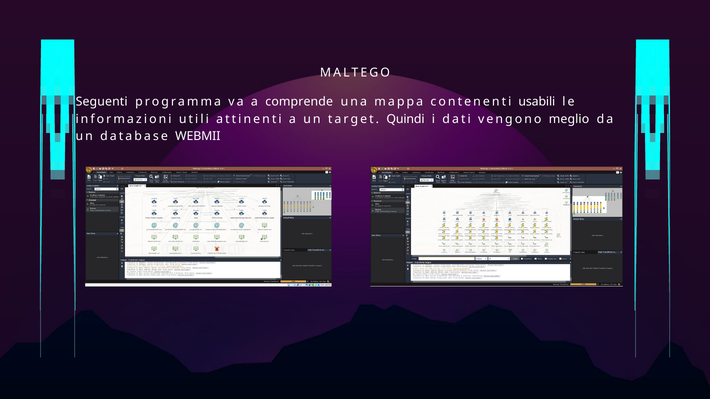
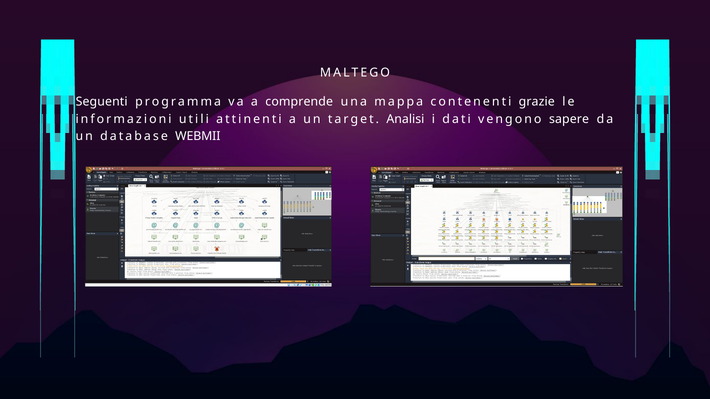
usabili: usabili -> grazie (537, 102)
Quindi: Quindi -> Analisi (405, 119)
meglio: meglio -> sapere (569, 119)
